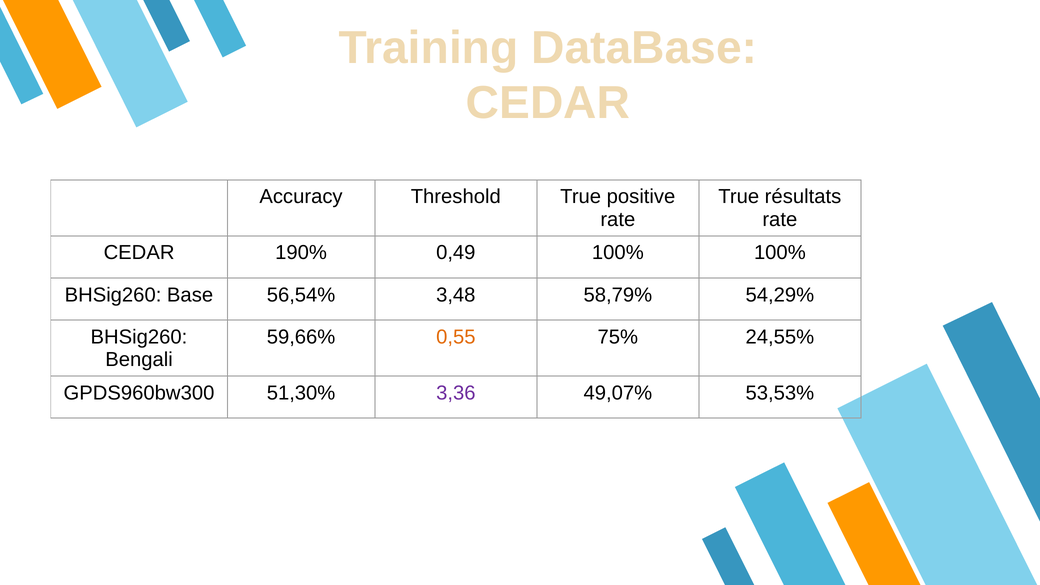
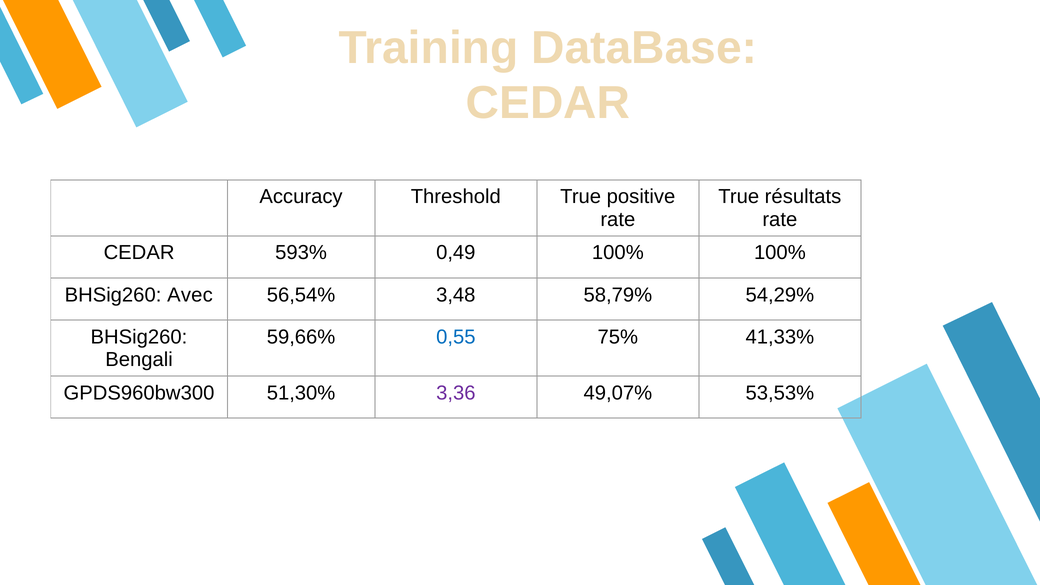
190%: 190% -> 593% (301, 253)
Base: Base -> Avec (190, 295)
0,55 colour: orange -> blue (456, 337)
24,55%: 24,55% -> 41,33% (780, 337)
